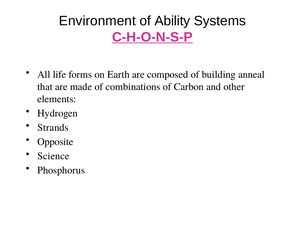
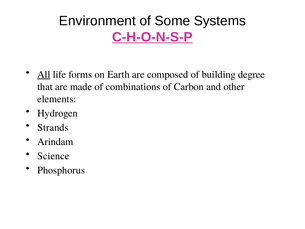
Ability: Ability -> Some (172, 21)
All underline: none -> present (44, 74)
anneal: anneal -> degree (252, 74)
Opposite: Opposite -> Arindam (55, 142)
